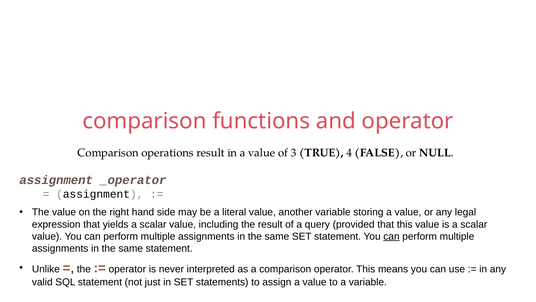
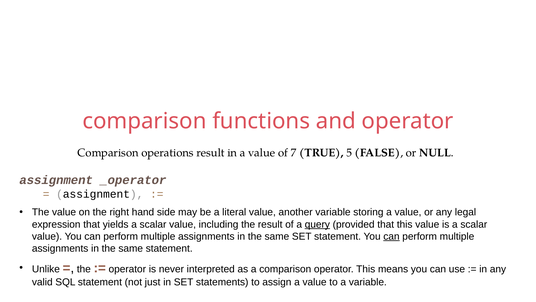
3: 3 -> 7 (293, 153)
4: 4 -> 5 (349, 153)
query underline: none -> present (317, 224)
